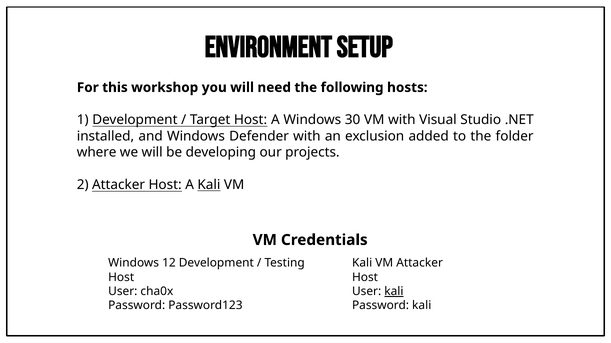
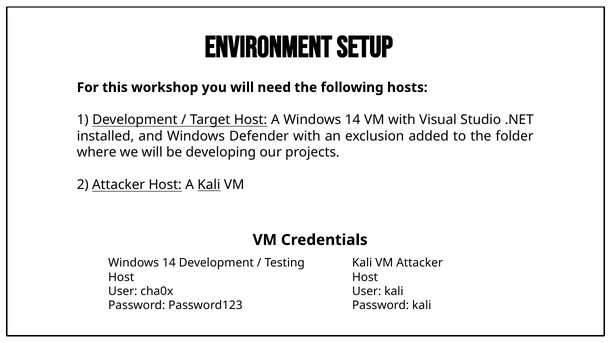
A Windows 30: 30 -> 14 (353, 120)
12: 12 -> 14 (169, 263)
kali underline: present -> none (394, 292)
